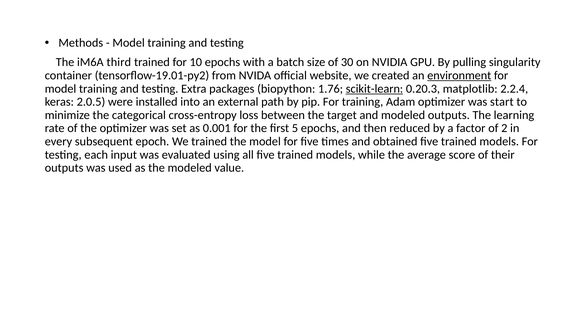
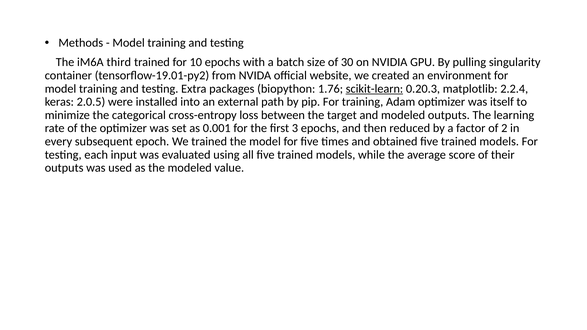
environment underline: present -> none (459, 75)
start: start -> itself (502, 102)
5: 5 -> 3 (295, 128)
